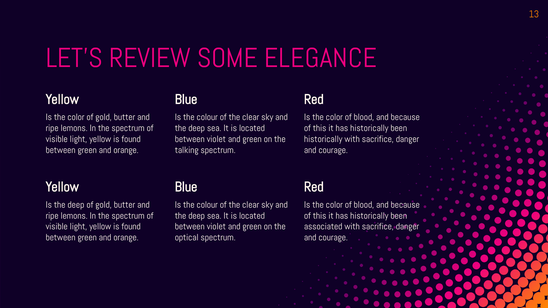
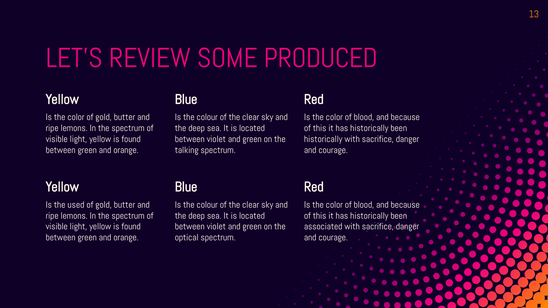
ELEGANCE: ELEGANCE -> PRODUCED (321, 58)
Is the deep: deep -> used (76, 205)
